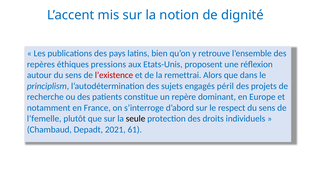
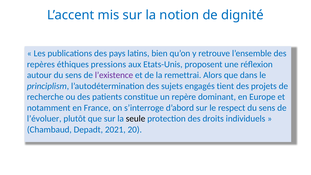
l’existence colour: red -> purple (114, 75)
péril: péril -> tient (225, 86)
l’femelle: l’femelle -> l’évoluer (44, 119)
61: 61 -> 20 (135, 129)
